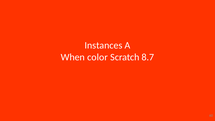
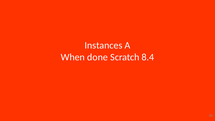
color: color -> done (98, 57)
8.7: 8.7 -> 8.4 (148, 57)
